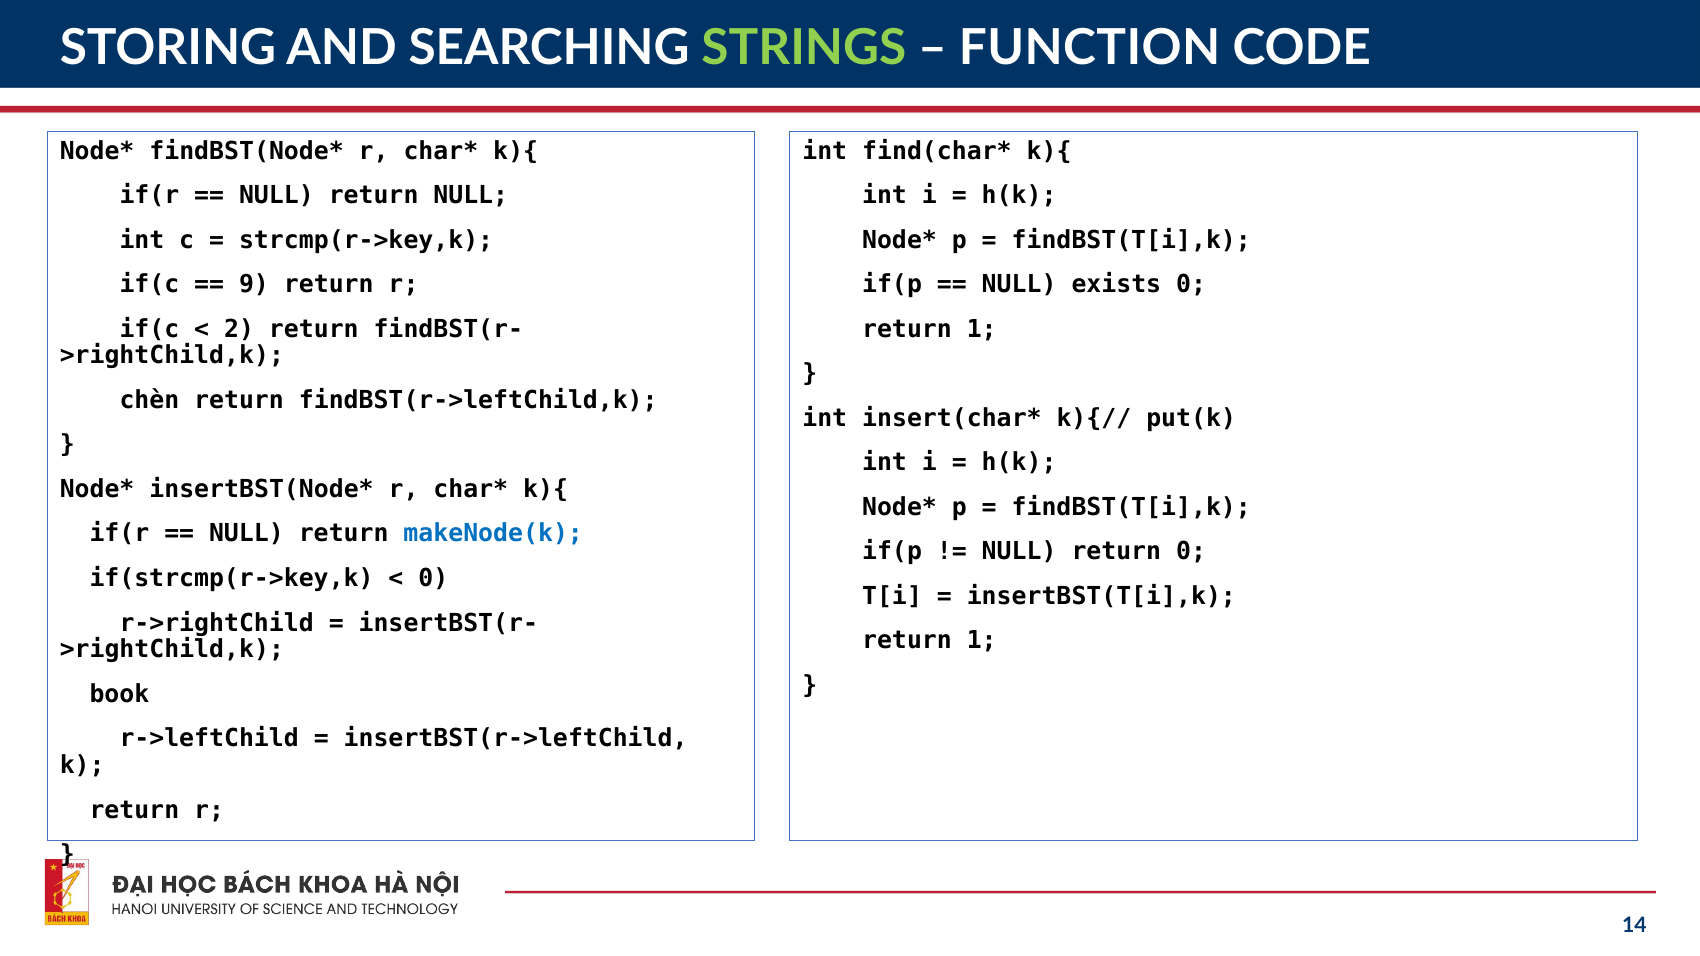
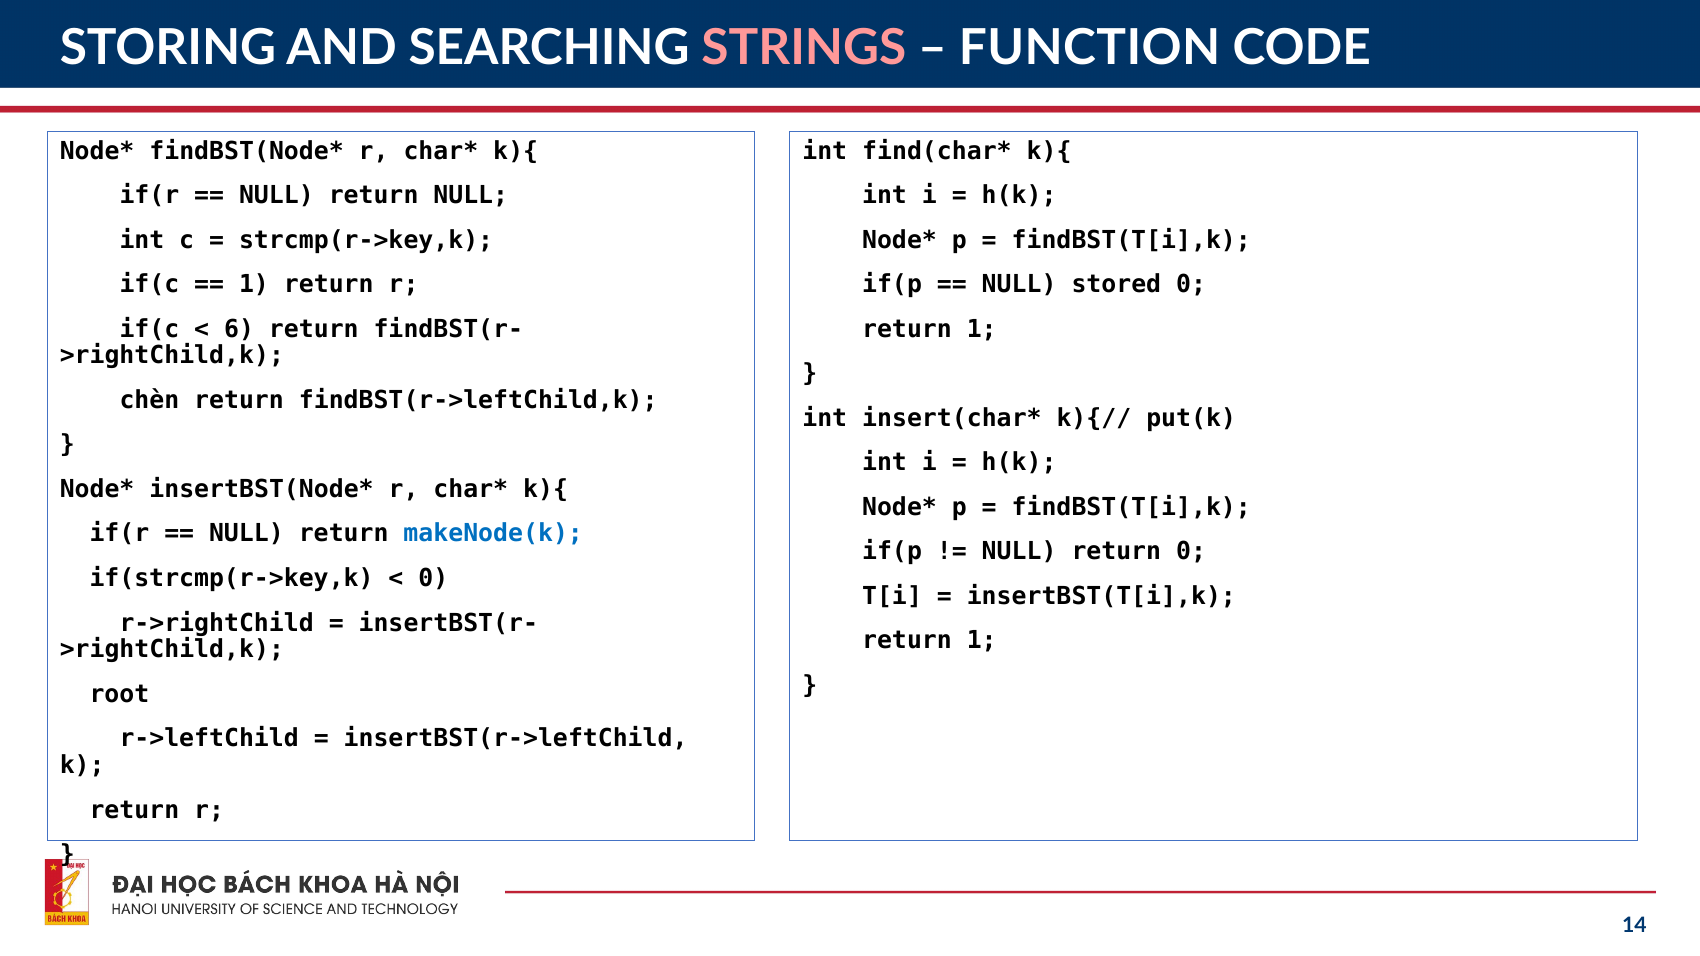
STRINGS colour: light green -> pink (804, 48)
9: 9 -> 1 (254, 285)
exists: exists -> stored (1116, 285)
2: 2 -> 6 (239, 329)
book: book -> root (119, 694)
